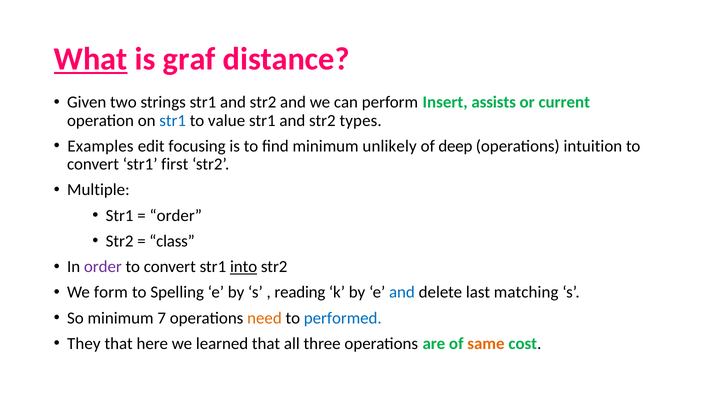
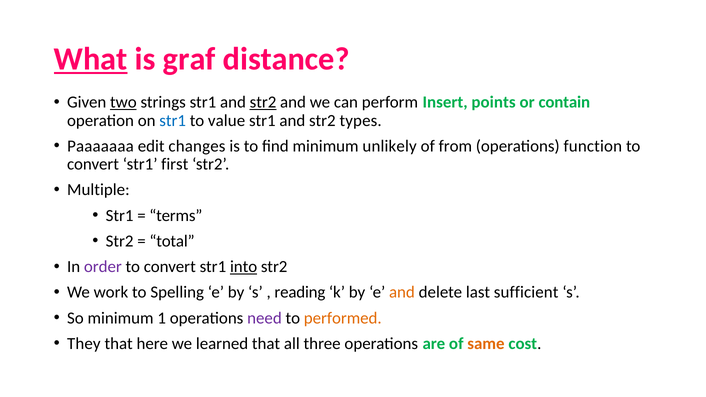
two underline: none -> present (123, 102)
str2 underline: none -> present (263, 102)
assists: assists -> points (494, 102)
current: current -> contain (564, 102)
Examples: Examples -> Paaaaaaa (100, 146)
focusing: focusing -> changes (197, 146)
deep: deep -> from (455, 146)
intuition: intuition -> function (593, 146)
order: order -> terms (176, 216)
class: class -> total (172, 241)
form: form -> work (111, 292)
and colour: blue -> orange (402, 292)
matching: matching -> sufficient (526, 292)
7: 7 -> 1 (162, 318)
need colour: orange -> purple (264, 318)
performed colour: blue -> orange (343, 318)
